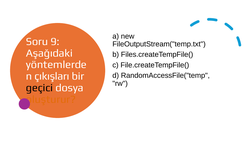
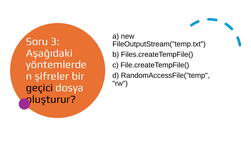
9: 9 -> 3 (55, 42)
çıkışları: çıkışları -> şifreler (52, 76)
oluşturur colour: orange -> black (51, 100)
